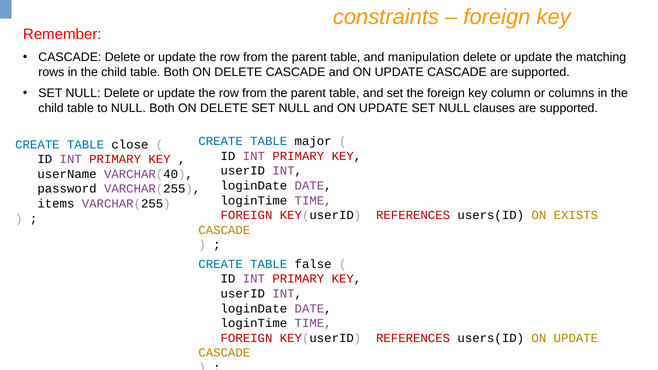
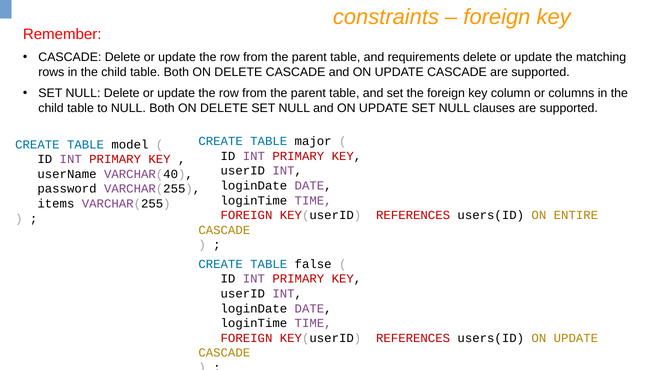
manipulation: manipulation -> requirements (424, 57)
close: close -> model (130, 145)
EXISTS: EXISTS -> ENTIRE (576, 215)
